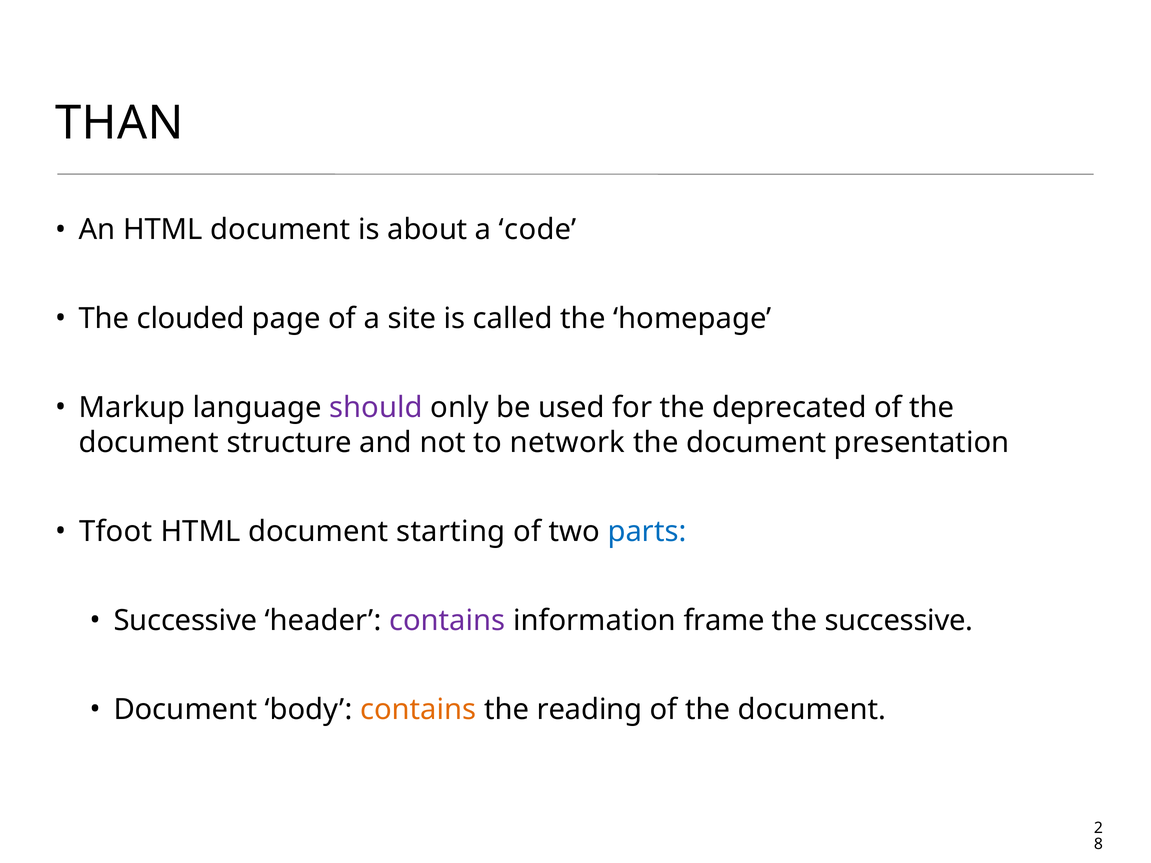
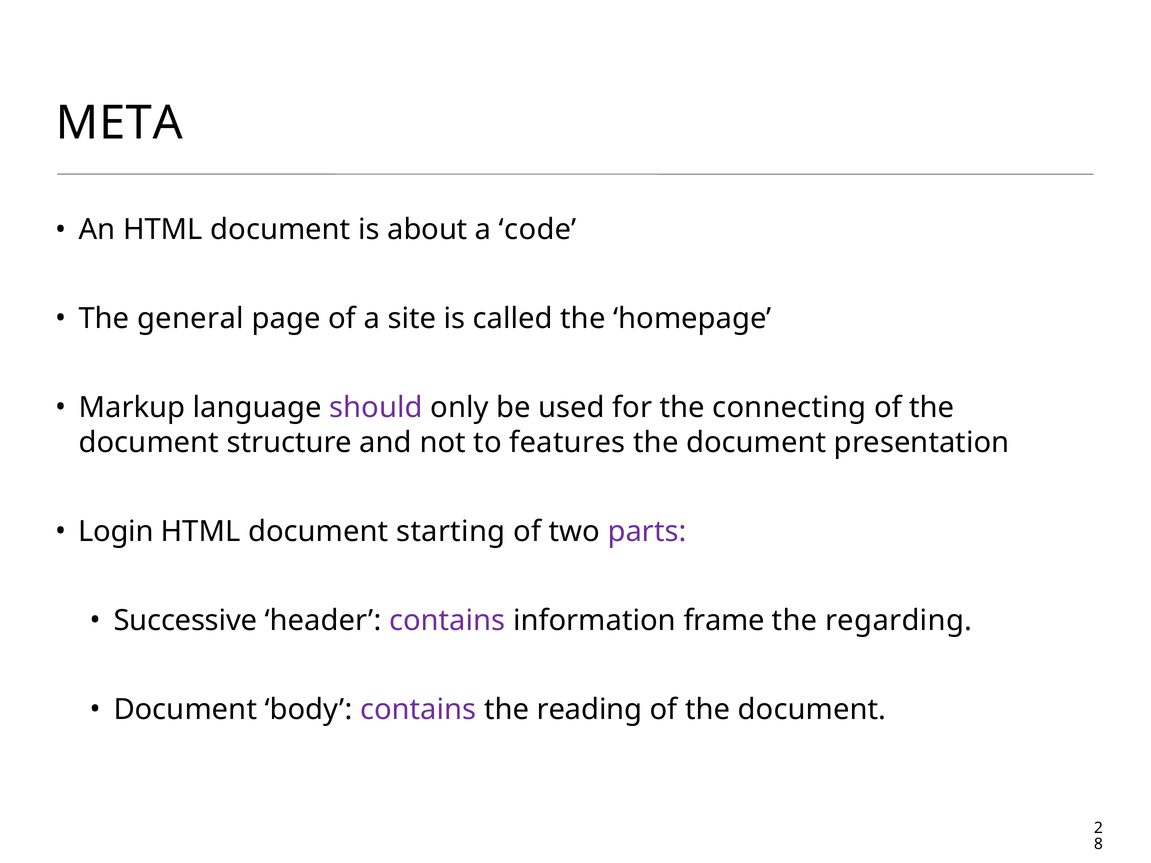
THAN: THAN -> META (119, 123)
clouded: clouded -> general (190, 319)
deprecated: deprecated -> connecting (789, 408)
network: network -> features (567, 443)
Tfoot: Tfoot -> Login (116, 532)
parts colour: blue -> purple (647, 532)
the successive: successive -> regarding (899, 621)
contains colour: orange -> purple (418, 710)
